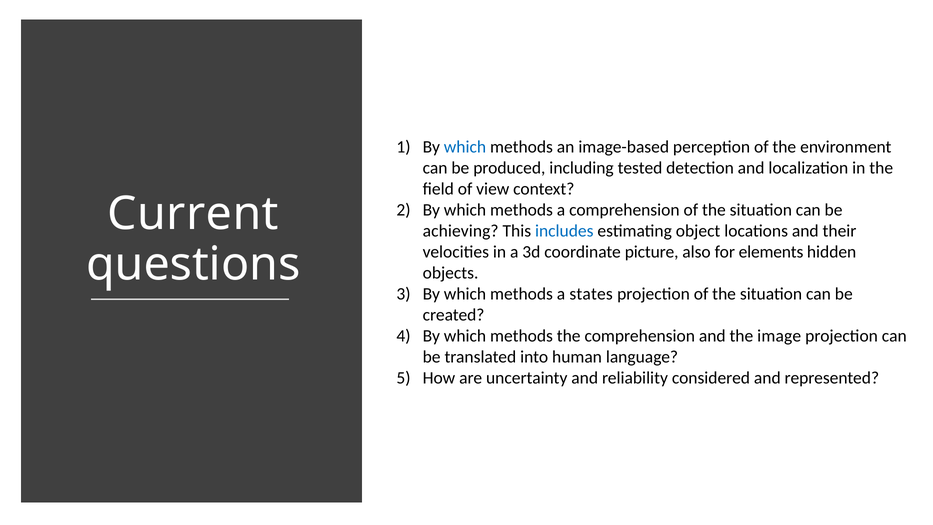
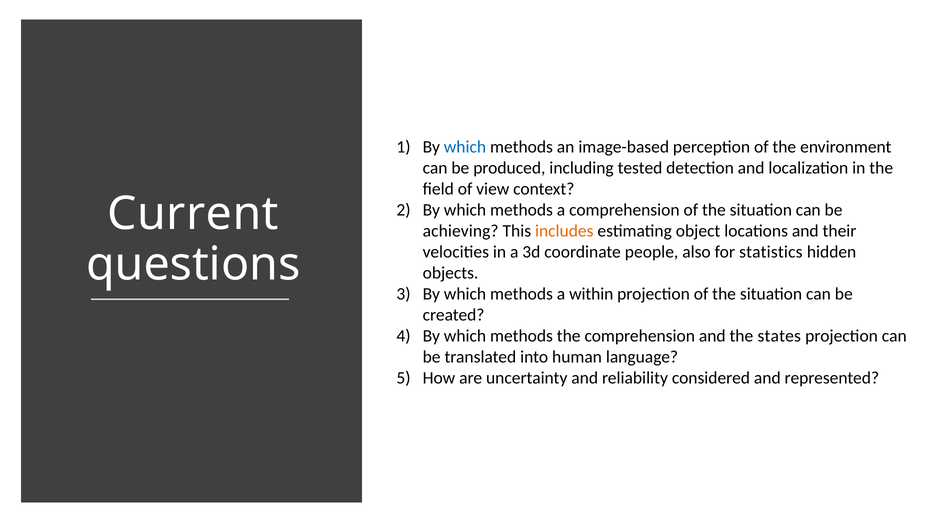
includes colour: blue -> orange (564, 231)
picture: picture -> people (652, 252)
elements: elements -> statistics (771, 252)
states: states -> within (591, 294)
image: image -> states (779, 336)
